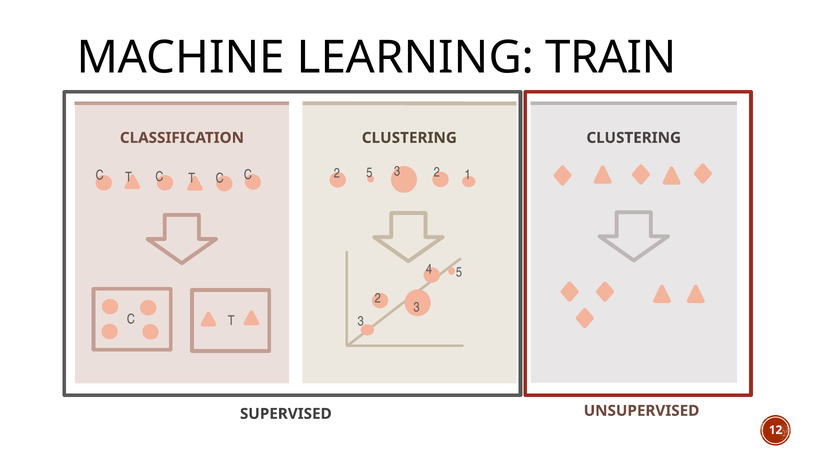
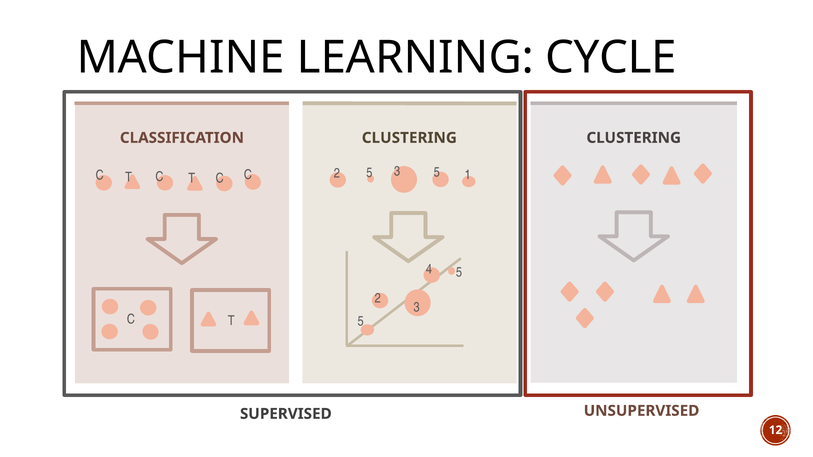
TRAIN: TRAIN -> CYCLE (611, 58)
2 3 2: 2 -> 5 (437, 172)
T 3: 3 -> 5 (361, 322)
